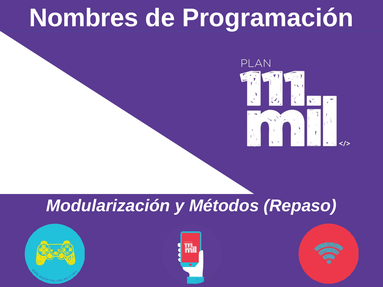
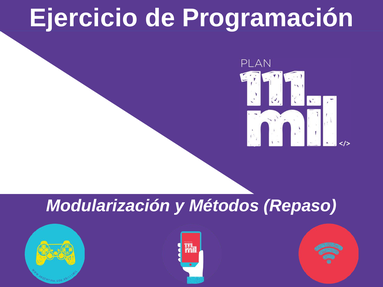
Nombres: Nombres -> Ejercicio (83, 18)
